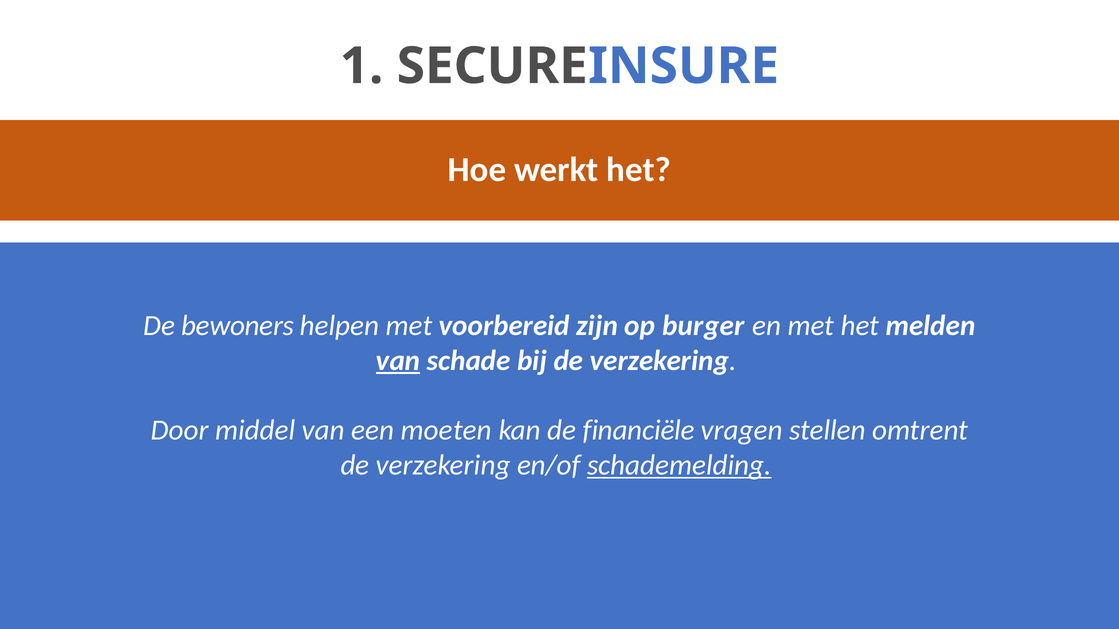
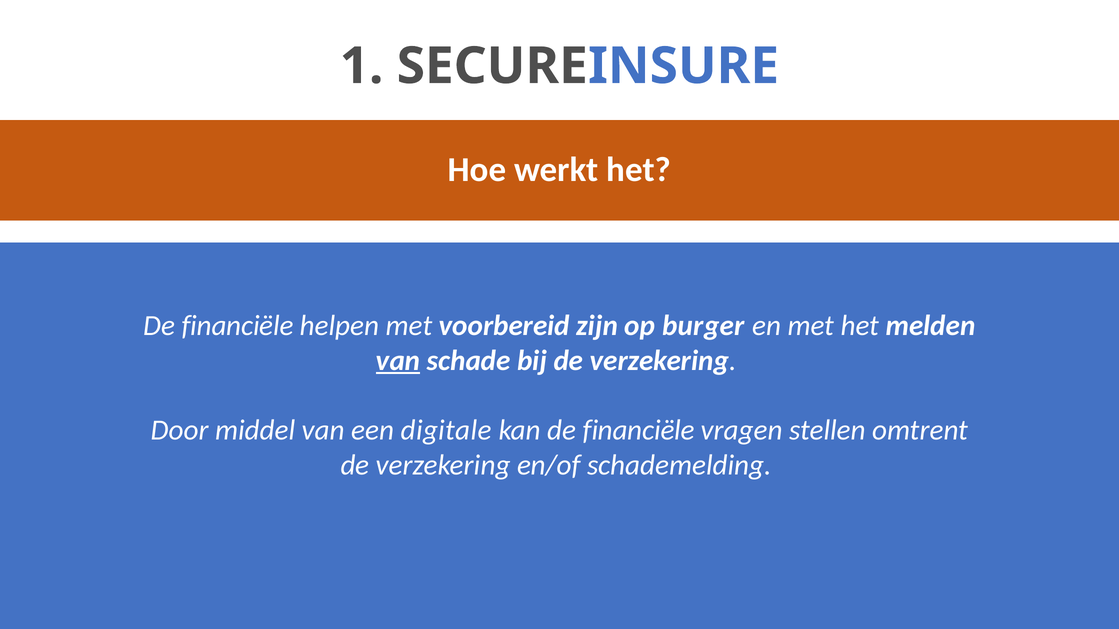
bewoners: bewoners -> financiële (238, 326)
moeten: moeten -> digitale (446, 431)
schademelding underline: present -> none (679, 466)
